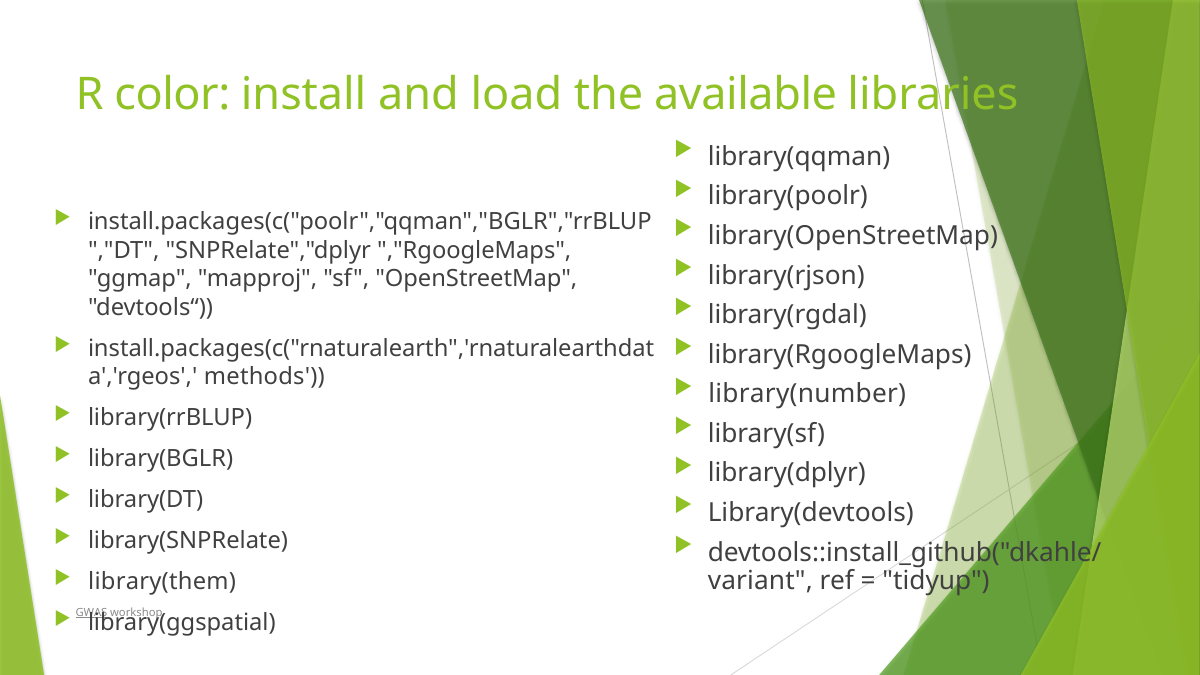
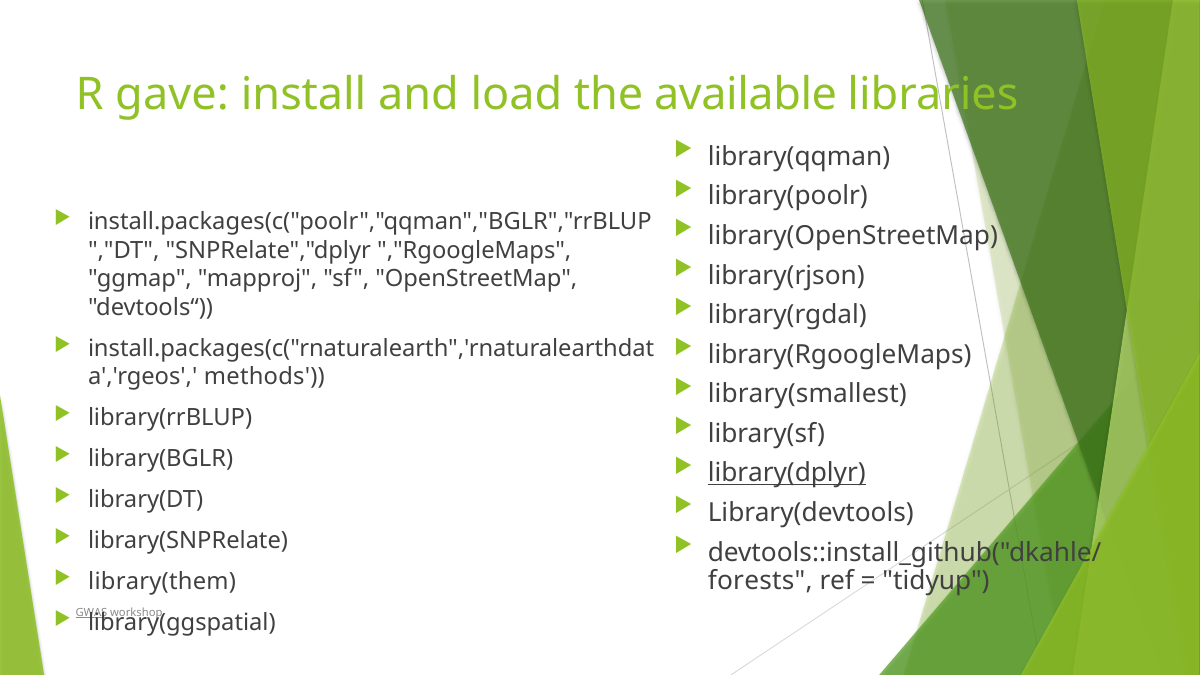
color: color -> gave (172, 95)
library(number: library(number -> library(smallest (807, 394)
library(dplyr underline: none -> present (787, 473)
variant: variant -> forests (760, 581)
